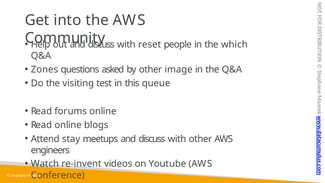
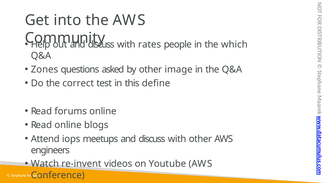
reset: reset -> rates (150, 44)
visiting: visiting -> correct (78, 83)
queue: queue -> define (156, 83)
stay: stay -> iops (71, 139)
